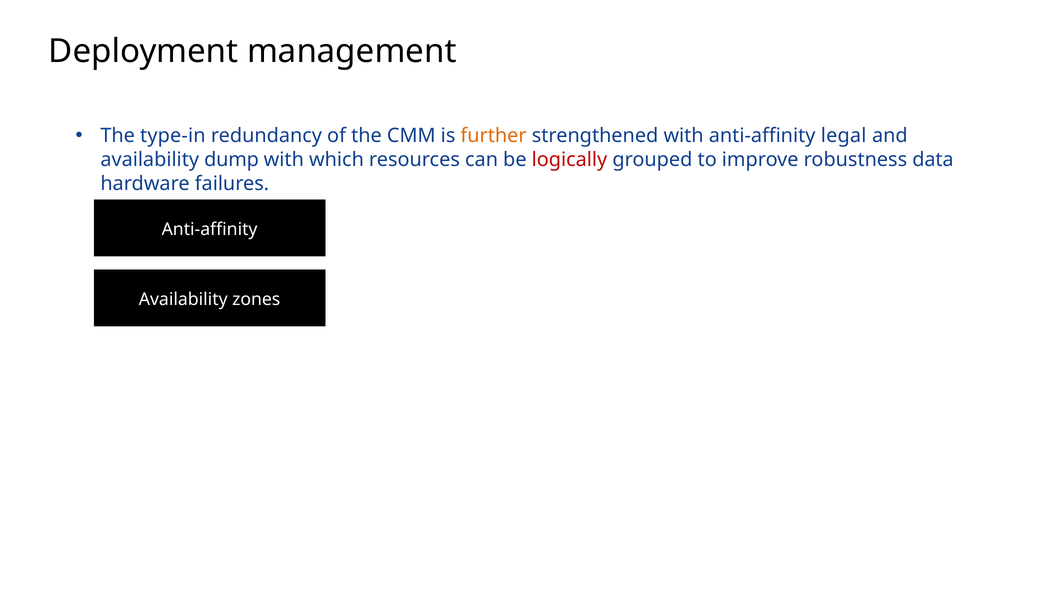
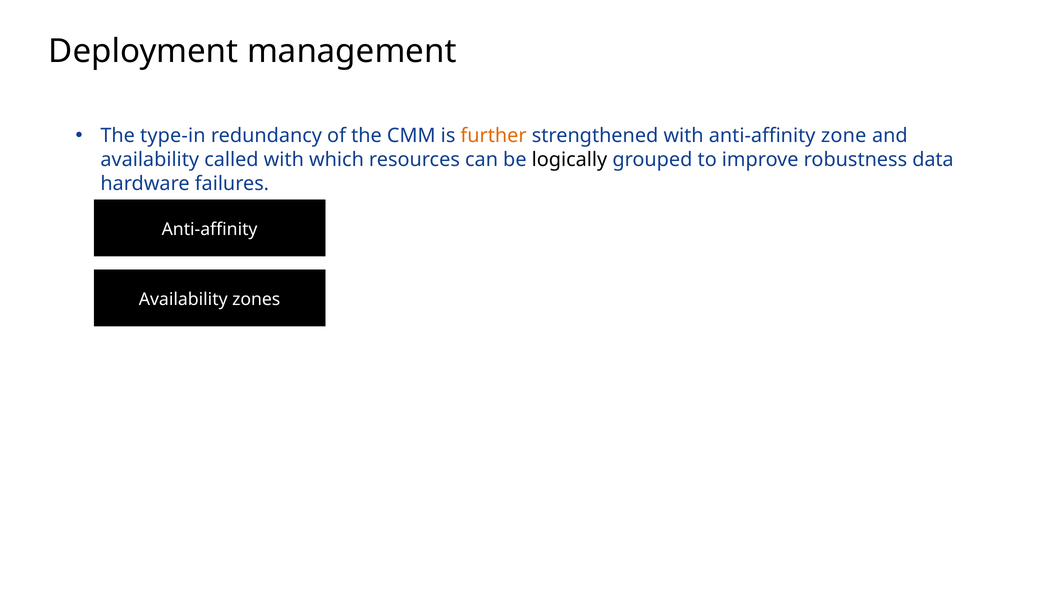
legal: legal -> zone (844, 136)
dump: dump -> called (231, 160)
logically colour: red -> black (569, 160)
